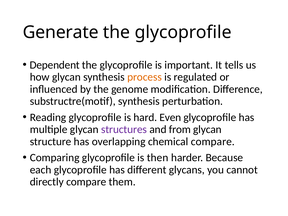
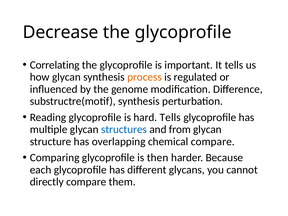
Generate: Generate -> Decrease (61, 32)
Dependent: Dependent -> Correlating (55, 65)
hard Even: Even -> Tells (170, 117)
structures colour: purple -> blue (124, 129)
